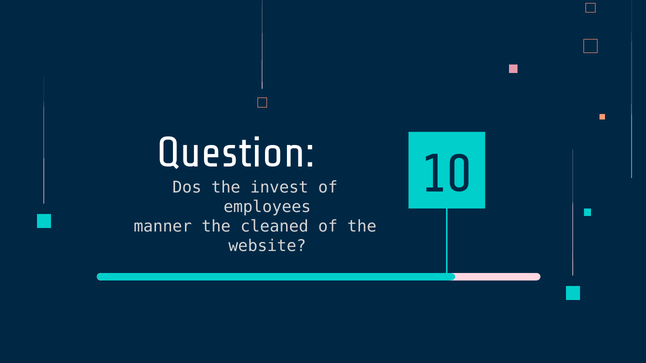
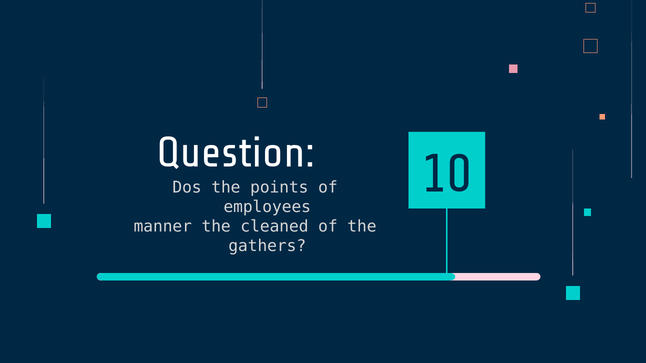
invest: invest -> points (279, 188)
website: website -> gathers (267, 246)
